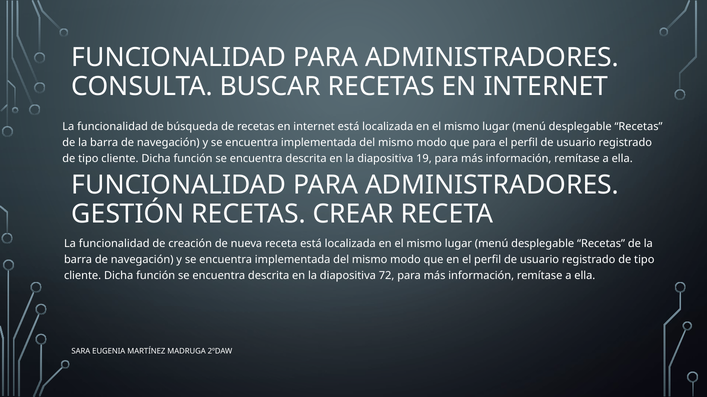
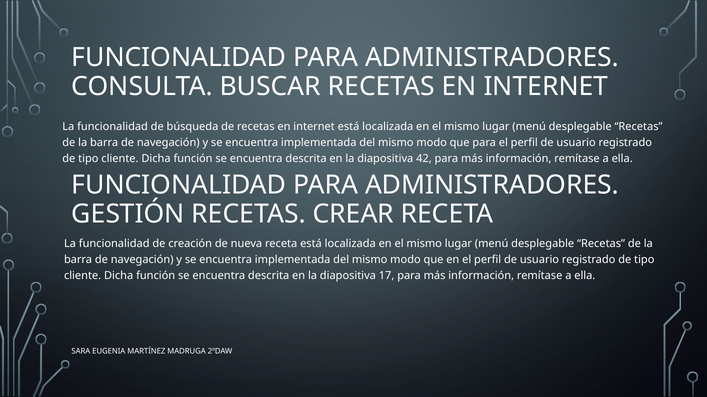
19: 19 -> 42 (424, 159)
72: 72 -> 17 (387, 276)
